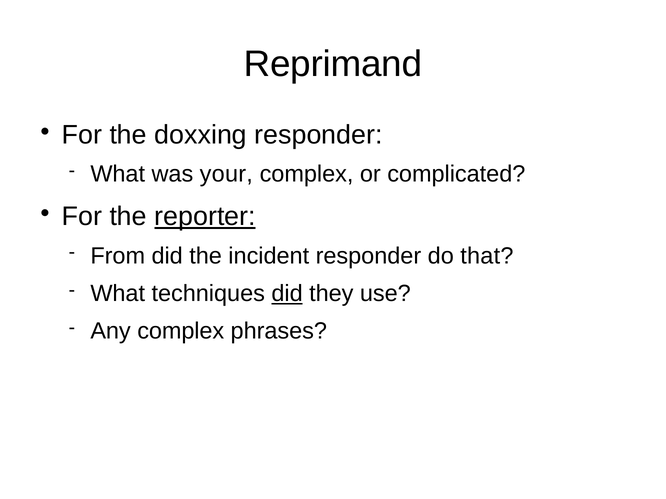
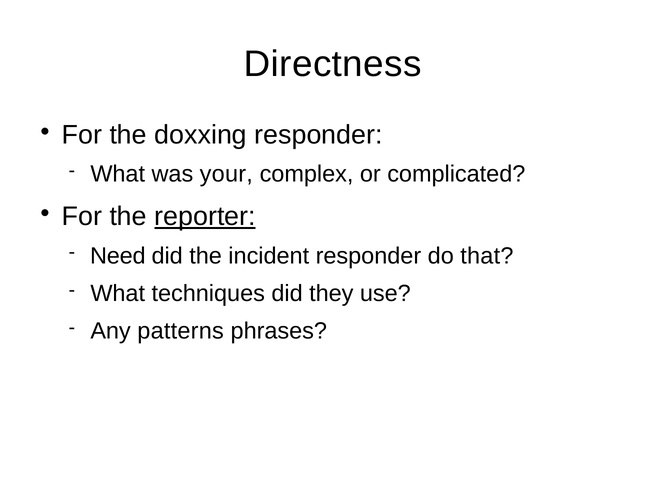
Reprimand: Reprimand -> Directness (333, 64)
From: From -> Need (118, 256)
did underline: present -> none (287, 294)
Any complex: complex -> patterns (181, 331)
